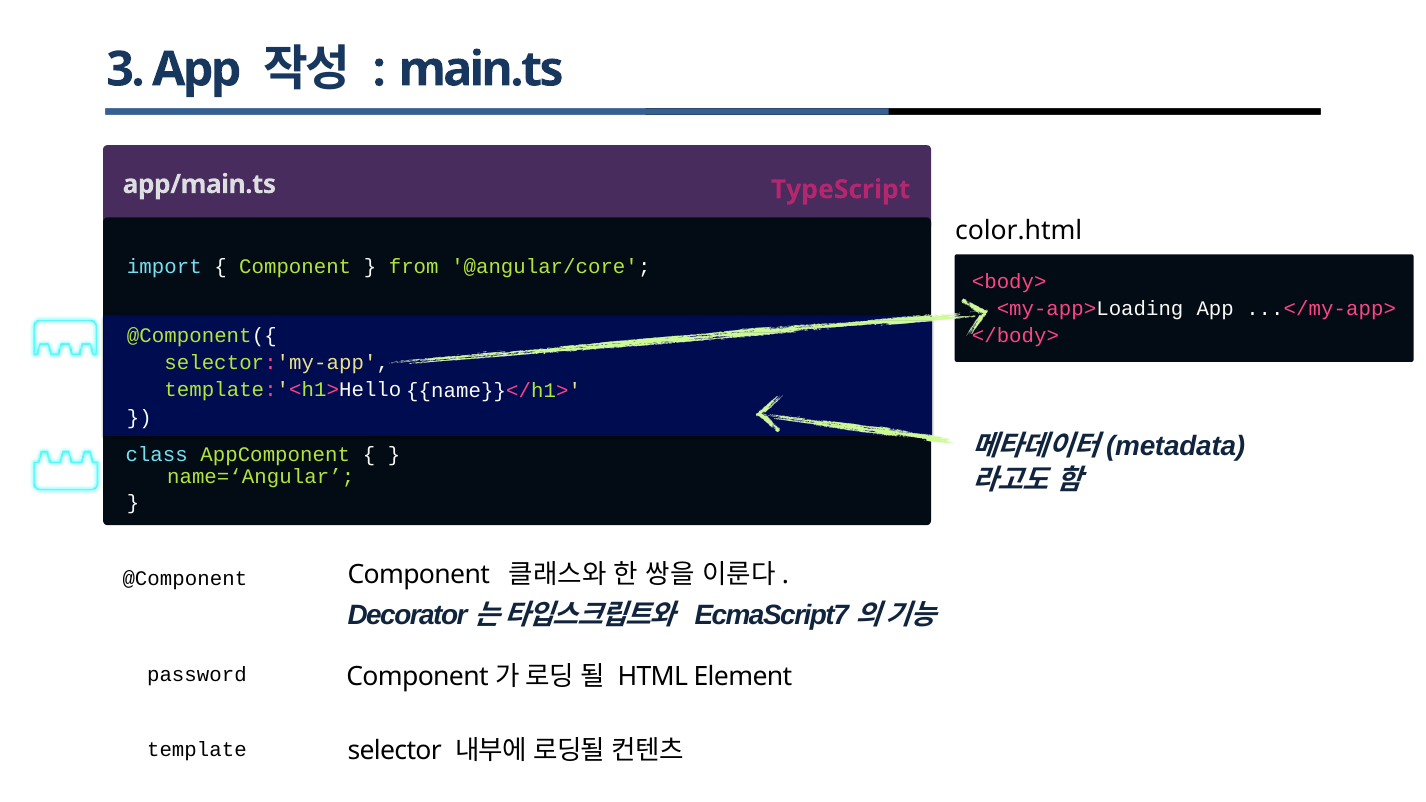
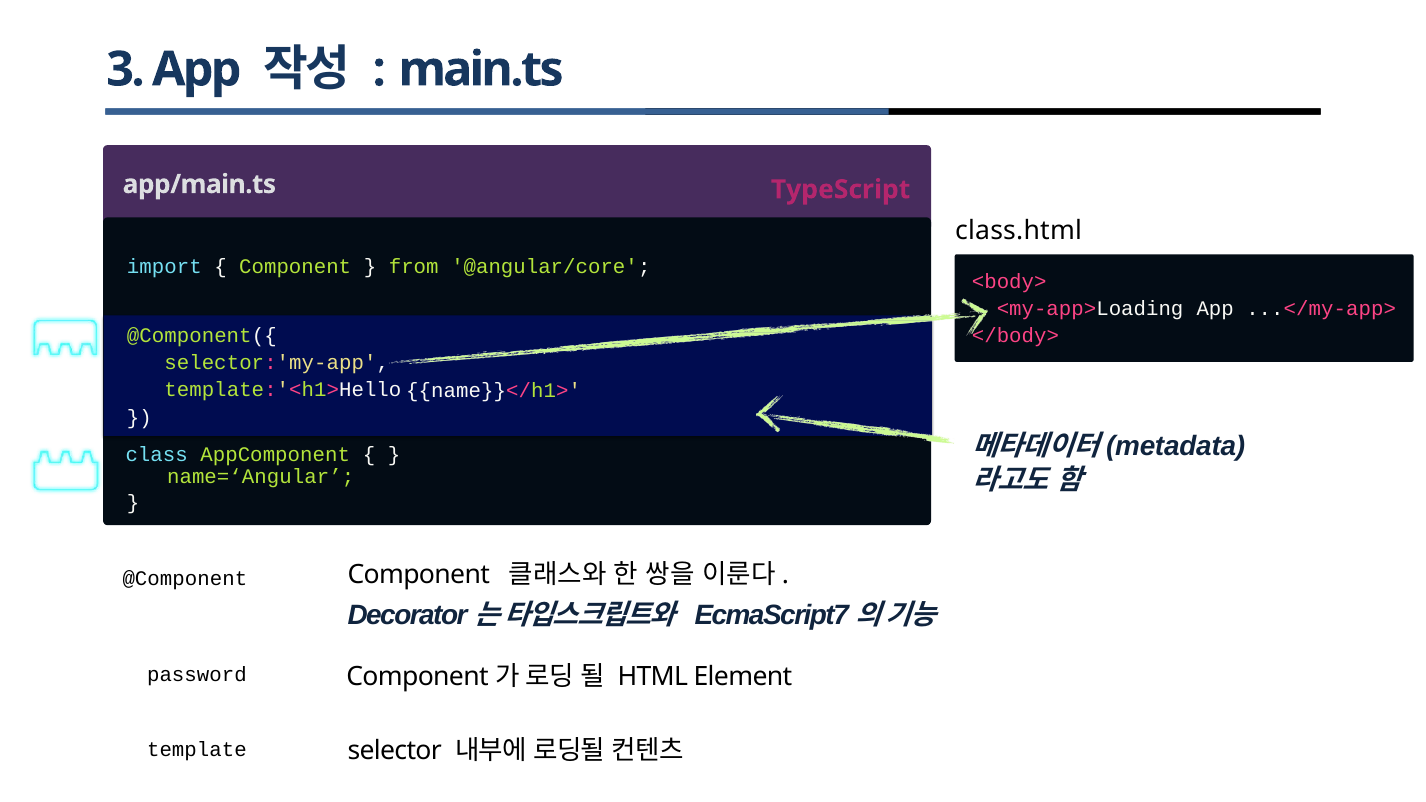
color.html: color.html -> class.html (1019, 231)
